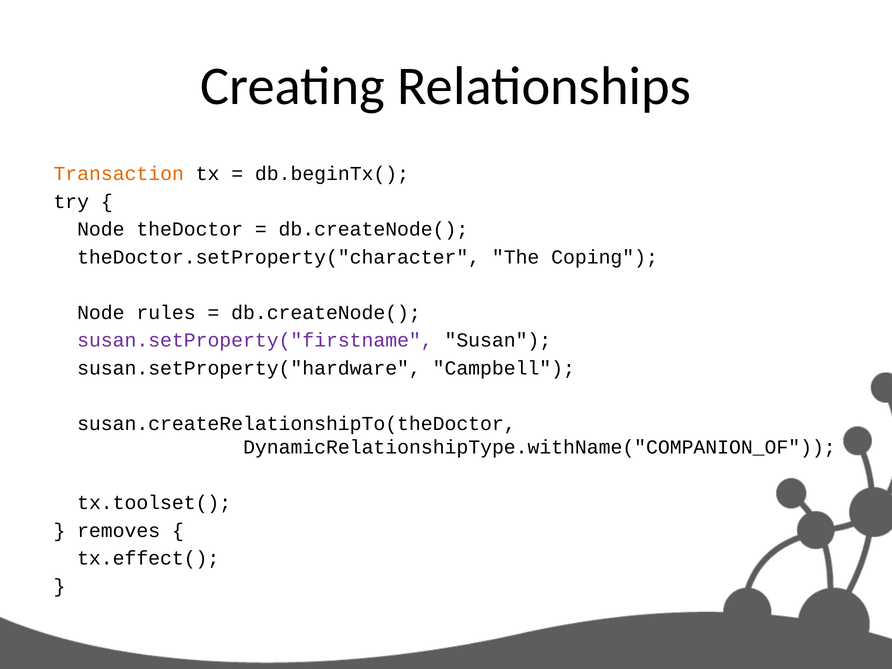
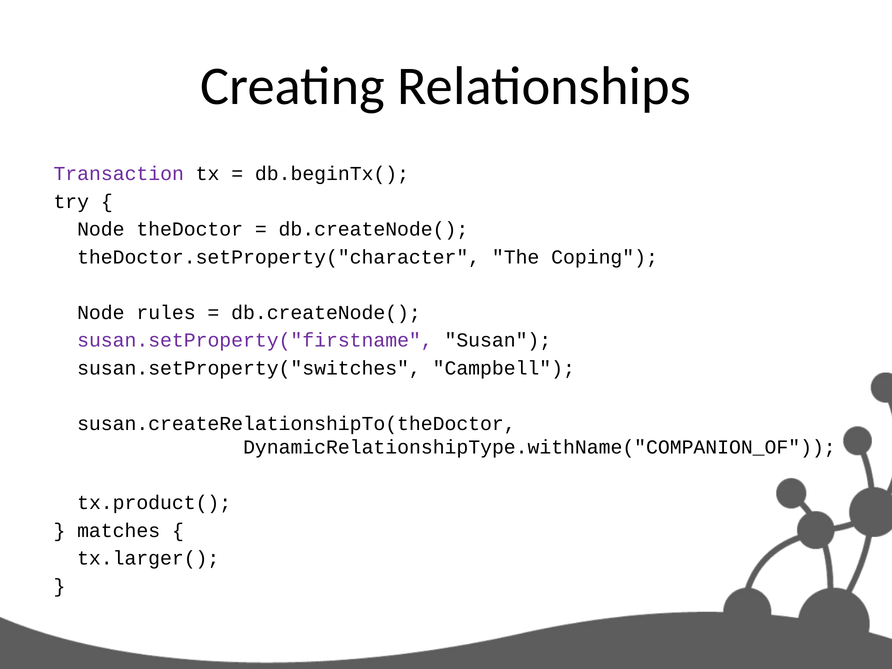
Transaction colour: orange -> purple (119, 174)
susan.setProperty("hardware: susan.setProperty("hardware -> susan.setProperty("switches (249, 368)
tx.toolset(: tx.toolset( -> tx.product( (154, 503)
removes: removes -> matches (119, 531)
tx.effect(: tx.effect( -> tx.larger( (148, 558)
